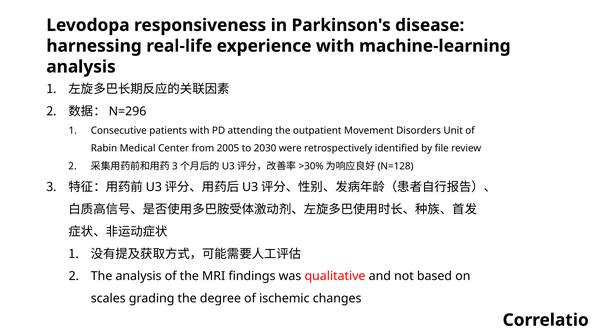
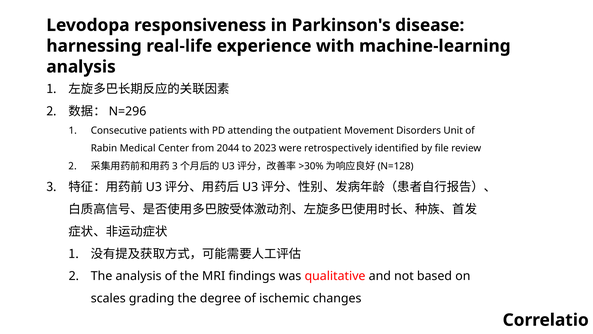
2005: 2005 -> 2044 (228, 148)
2030: 2030 -> 2023 (265, 148)
